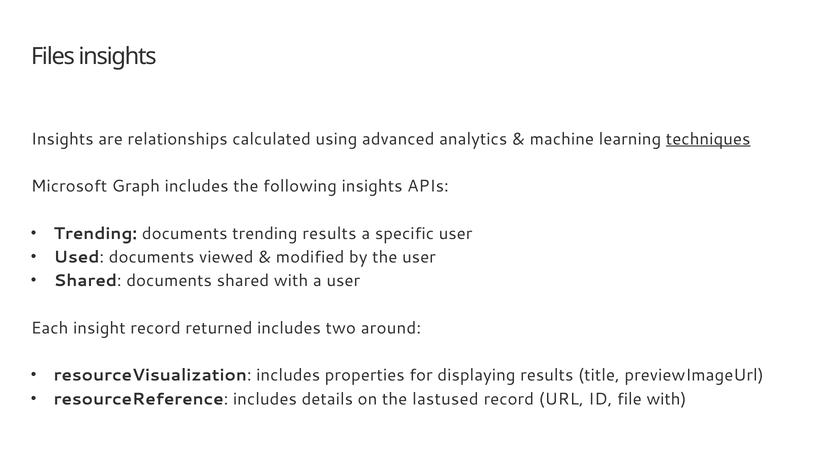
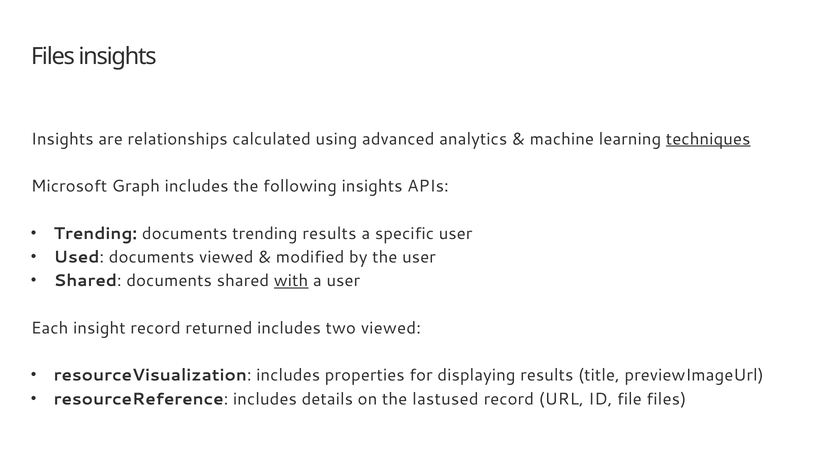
with underline: none -> present (291, 281)
two around: around -> viewed (391, 328)
file with: with -> files (666, 399)
